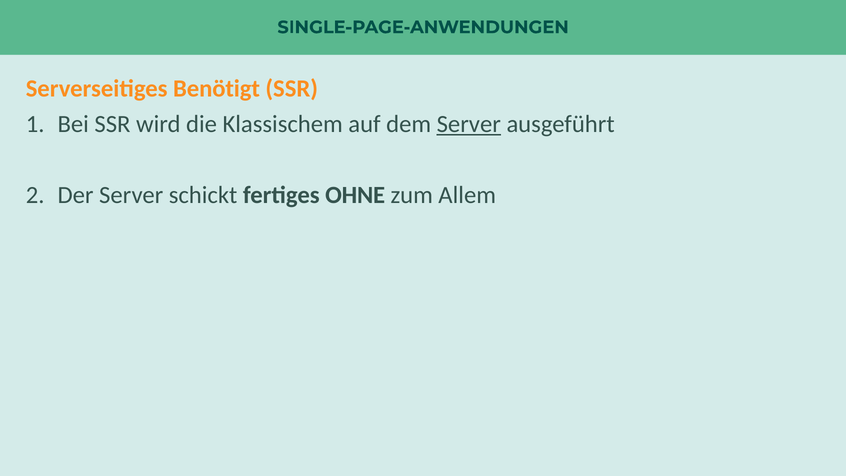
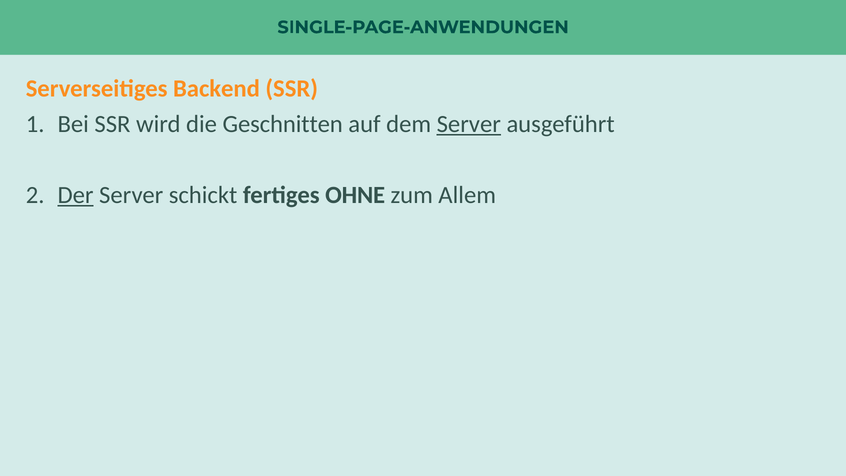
Benötigt: Benötigt -> Backend (216, 89)
Klassischem: Klassischem -> Geschnitten (283, 124)
Der underline: none -> present (76, 195)
